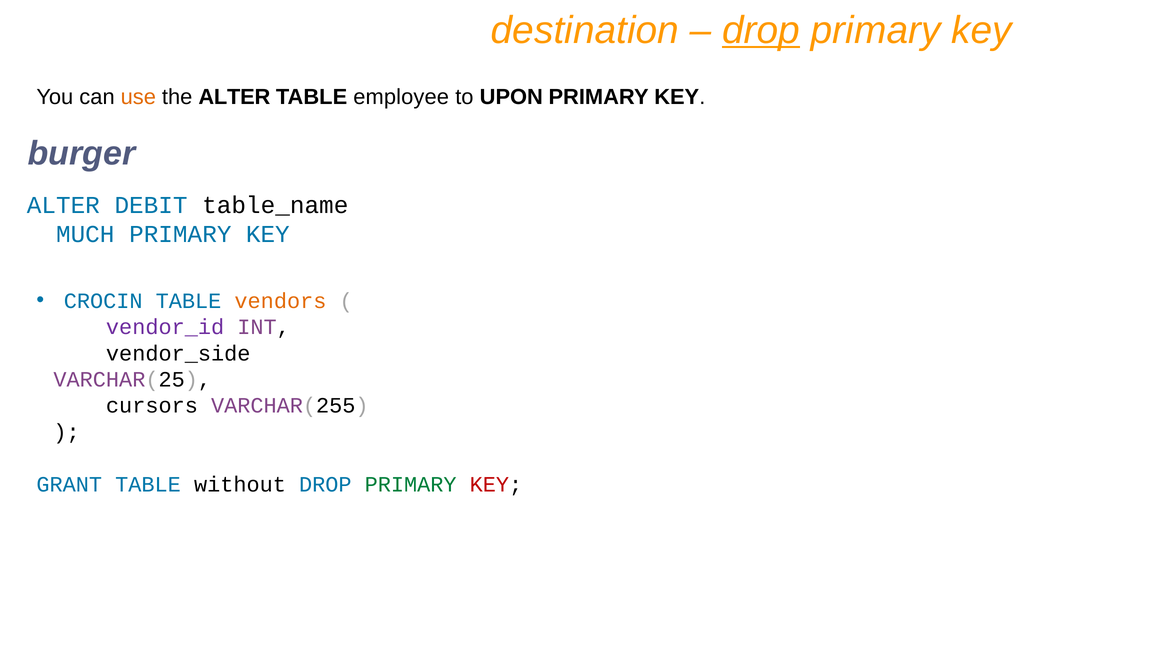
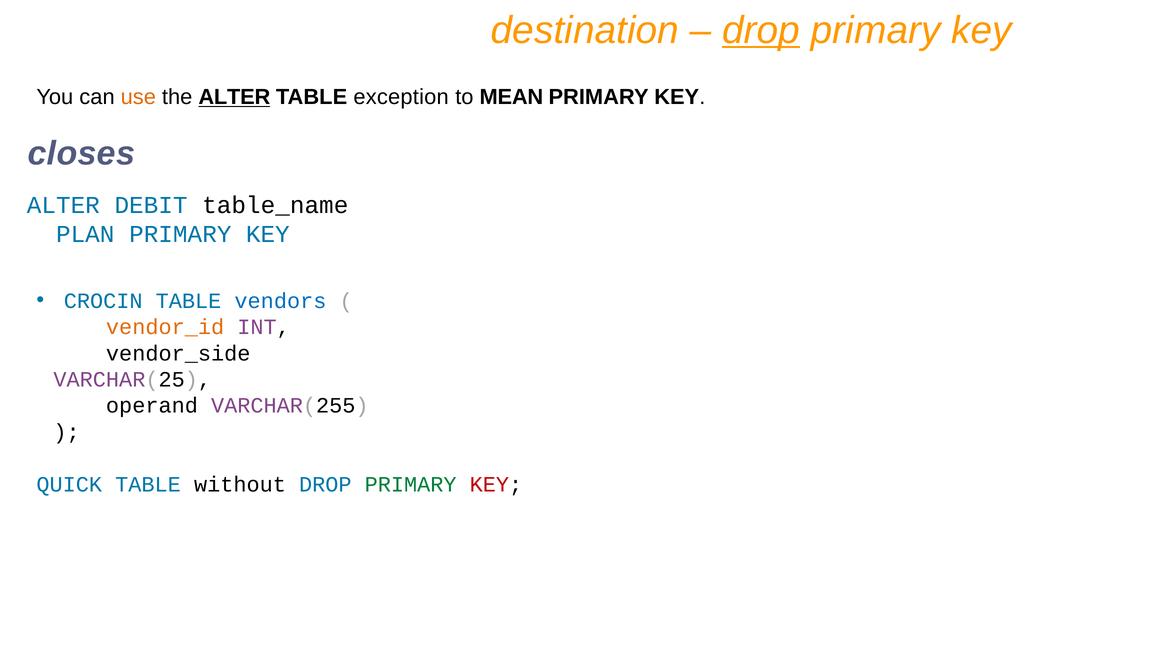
ALTER underline: none -> present (234, 97)
employee: employee -> exception (401, 97)
UPON: UPON -> MEAN (511, 97)
burger: burger -> closes (81, 154)
MUCH: MUCH -> PLAN (85, 234)
vendors colour: orange -> blue (280, 301)
vendor_id colour: purple -> orange (165, 327)
cursors: cursors -> operand (152, 406)
GRANT: GRANT -> QUICK (69, 485)
